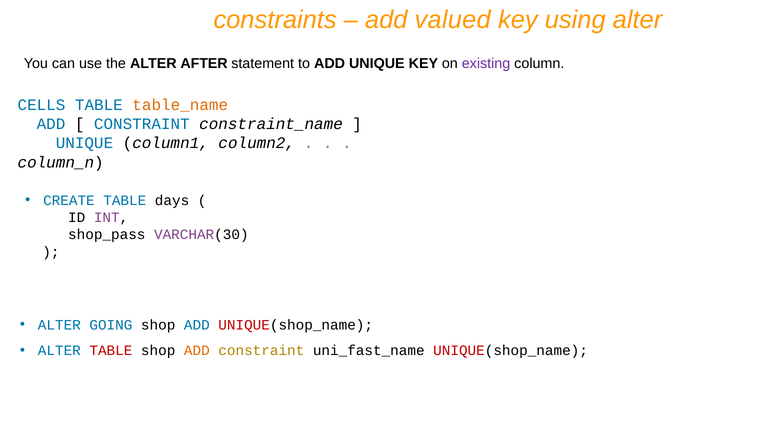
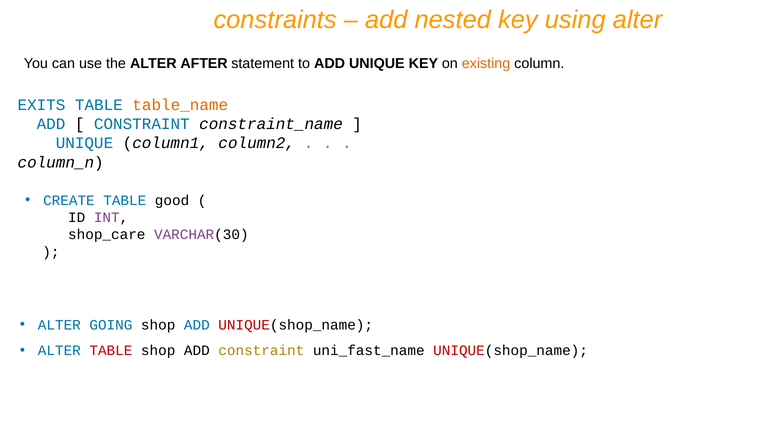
valued: valued -> nested (453, 20)
existing colour: purple -> orange (486, 64)
CELLS: CELLS -> EXITS (41, 105)
days: days -> good (172, 200)
shop_pass: shop_pass -> shop_care (107, 235)
ADD colour: orange -> black (197, 350)
